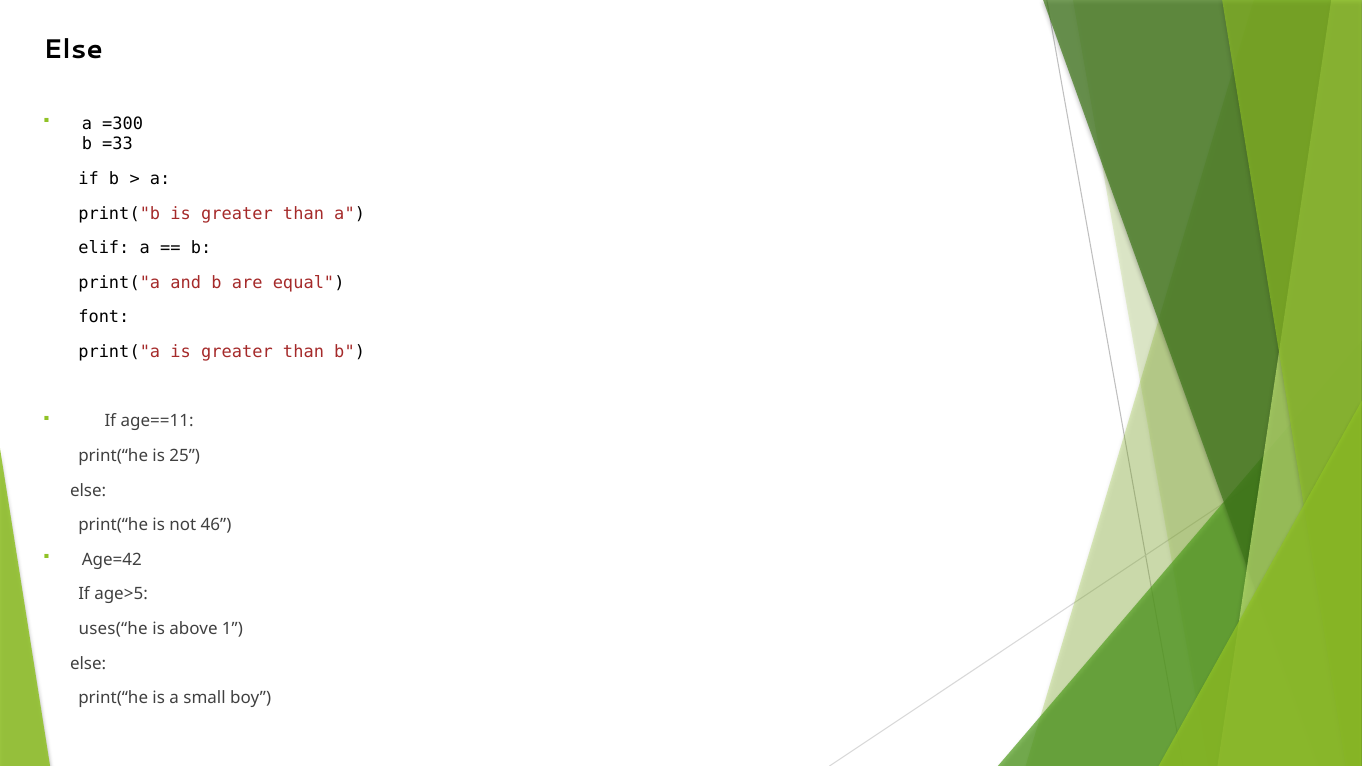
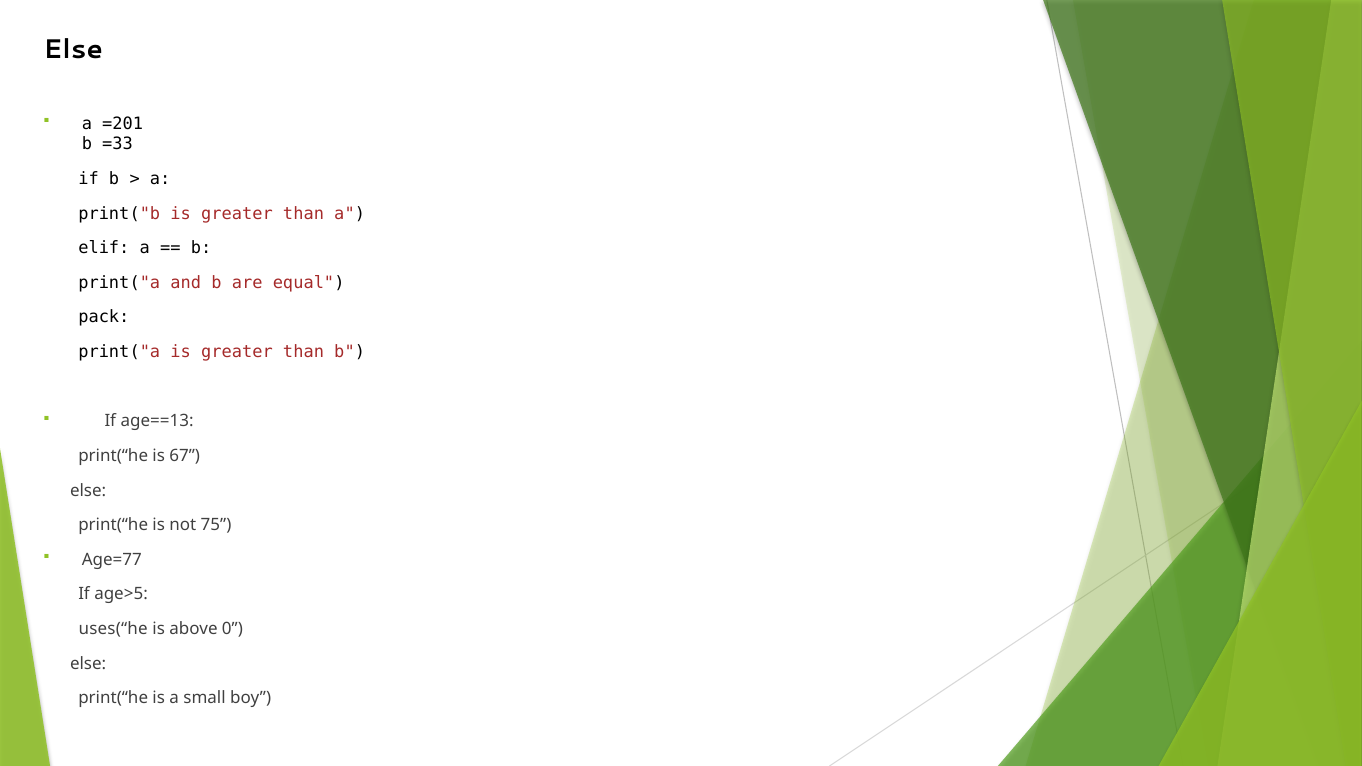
=300: =300 -> =201 (123, 124)
font: font -> pack (104, 317)
age==11: age==11 -> age==13 (157, 421)
25: 25 -> 67 (185, 456)
46: 46 -> 75 (216, 525)
Age=42: Age=42 -> Age=77 (112, 560)
1: 1 -> 0 (232, 629)
